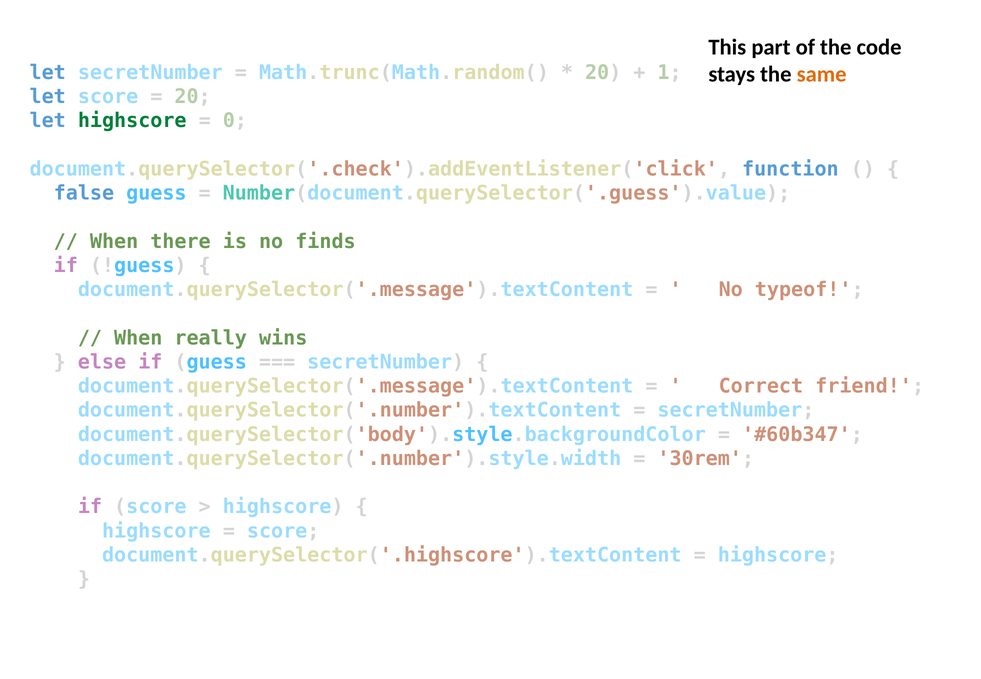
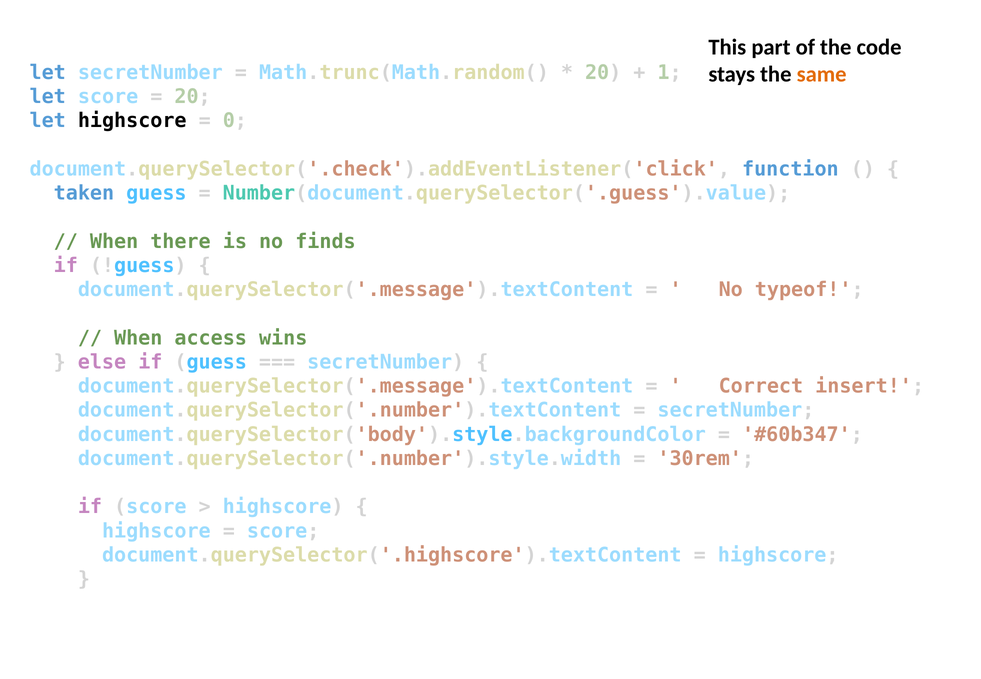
highscore colour: green -> black (132, 121)
false: false -> taken (84, 193)
really: really -> access (211, 338)
friend: friend -> insert (864, 386)
